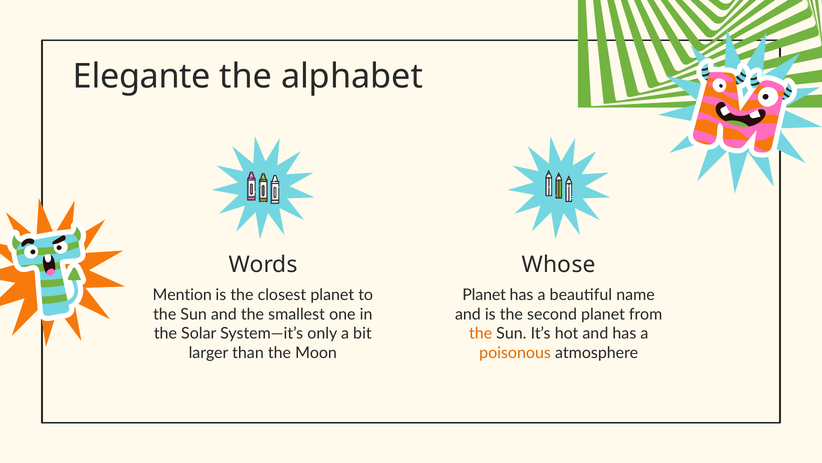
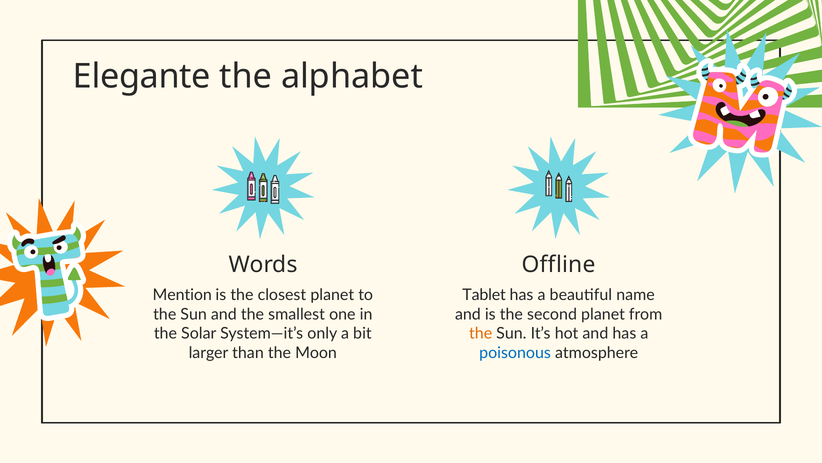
Whose: Whose -> Offline (559, 264)
Planet: Planet -> Tablet (484, 295)
poisonous colour: orange -> blue (515, 352)
